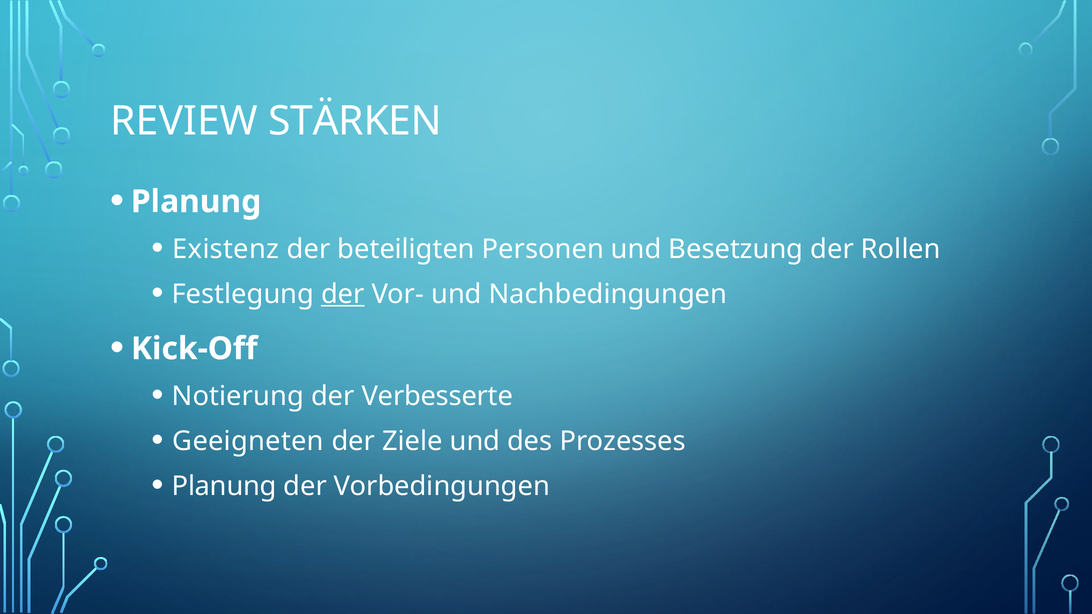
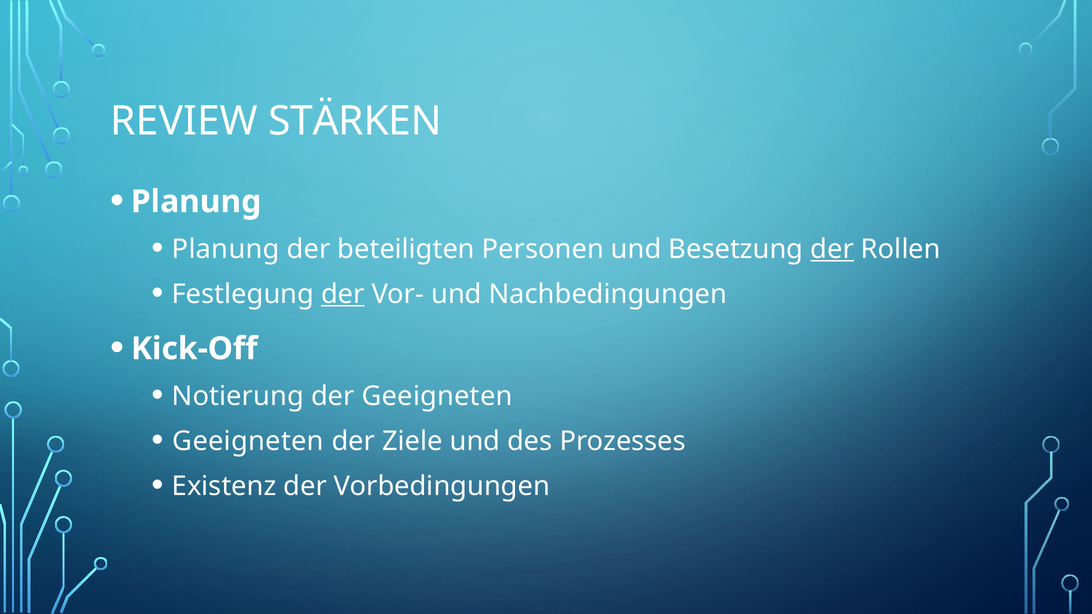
Existenz: Existenz -> Planung (226, 249)
der underline: none -> present (832, 249)
der Verbesserte: Verbesserte -> Geeigneten (437, 396)
Planung: Planung -> Existenz (224, 486)
